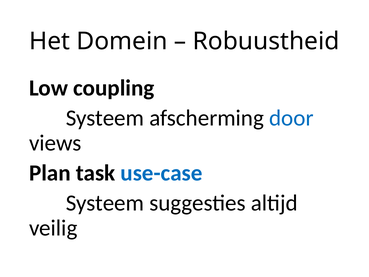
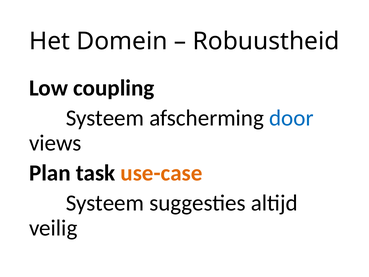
use-case colour: blue -> orange (161, 173)
